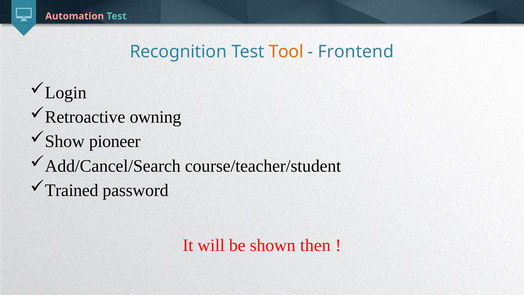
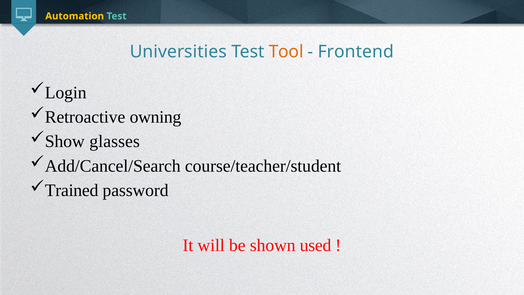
Automation colour: pink -> yellow (75, 16)
Recognition: Recognition -> Universities (178, 52)
pioneer: pioneer -> glasses (115, 141)
then: then -> used (316, 245)
